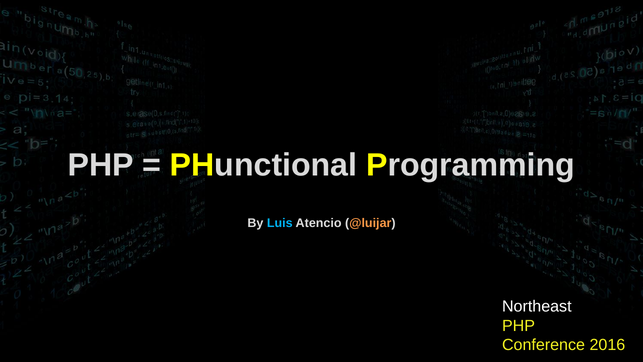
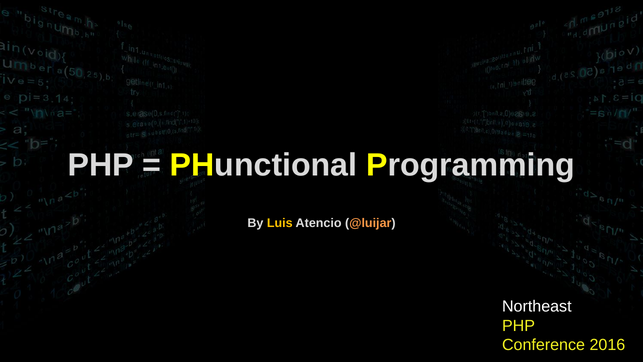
Luis colour: light blue -> yellow (280, 223)
